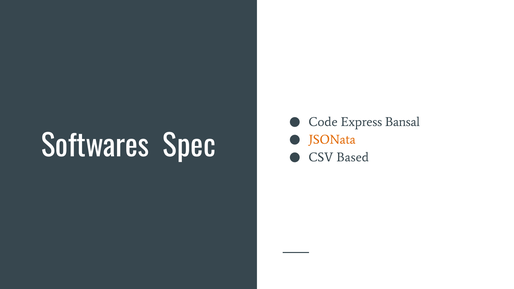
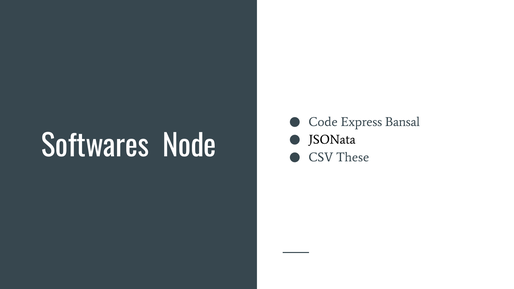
JSONata colour: orange -> black (332, 140)
Spec: Spec -> Node (189, 147)
Based: Based -> These (353, 157)
